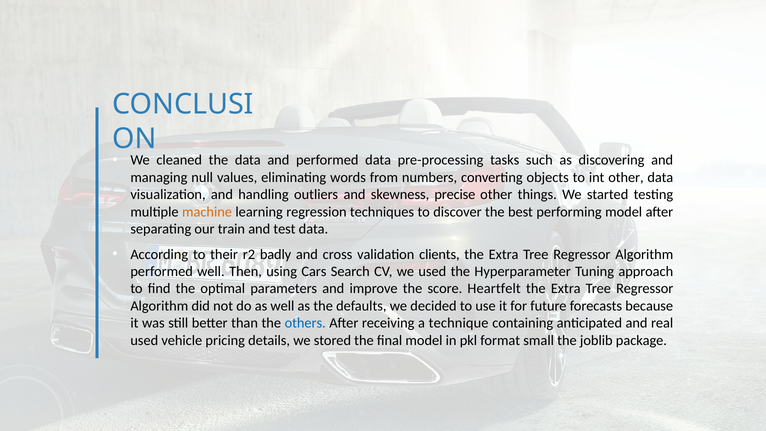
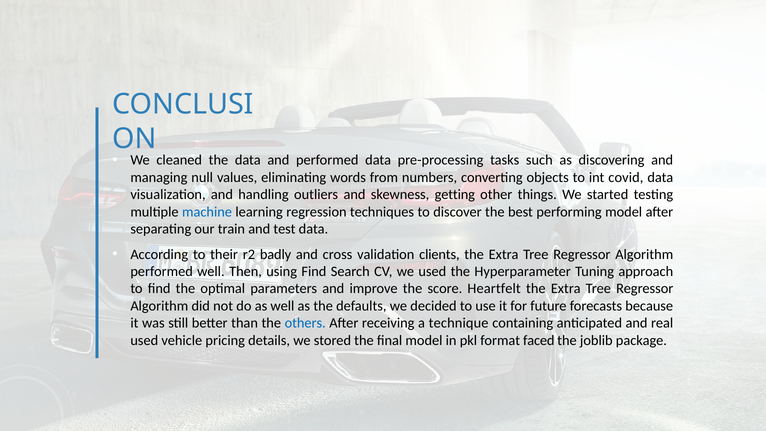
int other: other -> covid (626, 177)
precise: precise -> getting (455, 195)
machine colour: orange -> blue (207, 212)
using Cars: Cars -> Find (314, 271)
small: small -> faced (539, 340)
